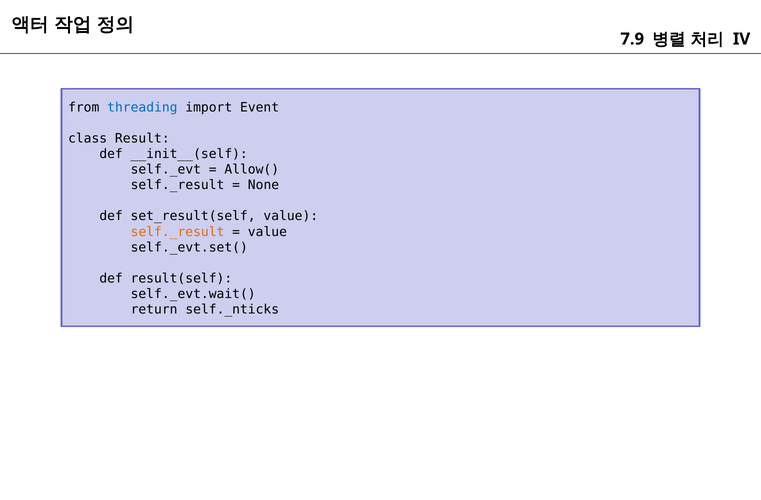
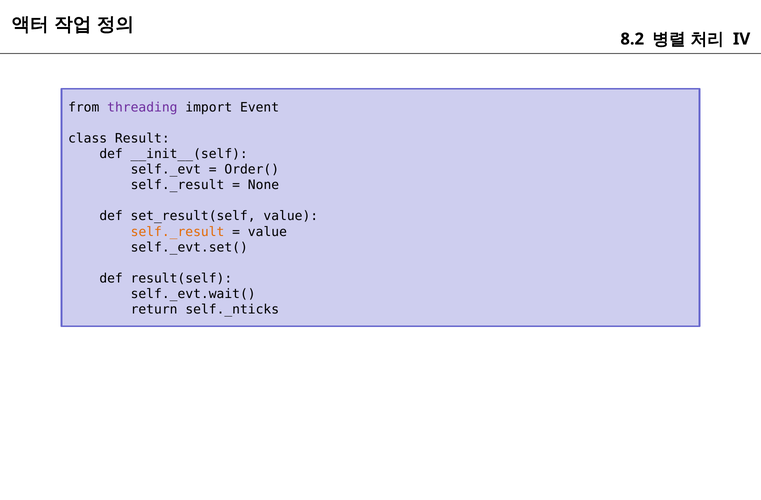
7.9: 7.9 -> 8.2 (632, 39)
threading colour: blue -> purple (142, 107)
Allow(: Allow( -> Order( (252, 169)
